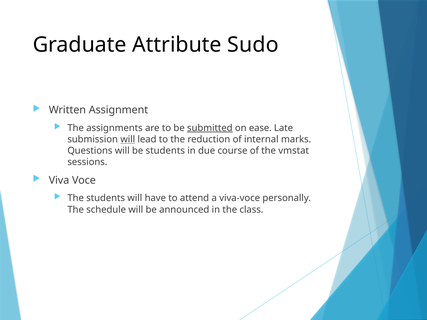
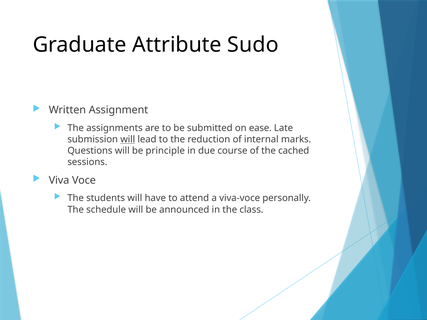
submitted underline: present -> none (210, 128)
be students: students -> principle (165, 151)
vmstat: vmstat -> cached (294, 151)
